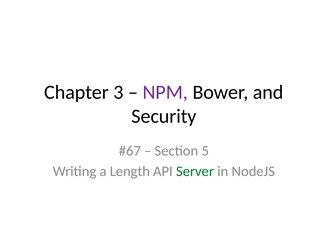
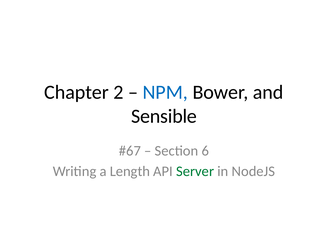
3: 3 -> 2 (118, 92)
NPM colour: purple -> blue (165, 92)
Security: Security -> Sensible (164, 116)
5: 5 -> 6 (205, 151)
